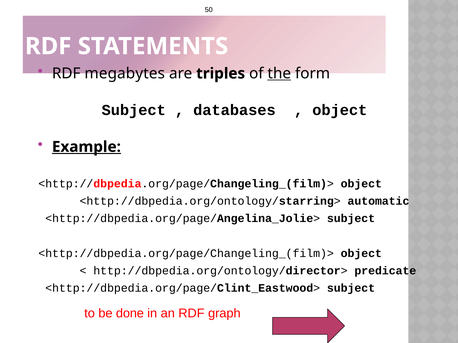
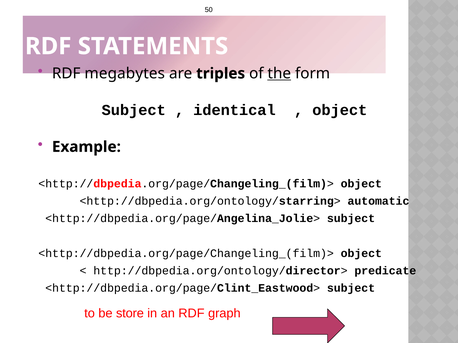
databases: databases -> identical (234, 110)
Example underline: present -> none (86, 147)
done: done -> store (130, 314)
